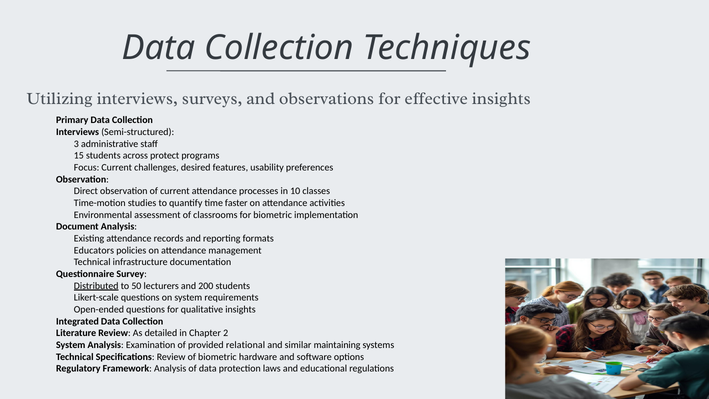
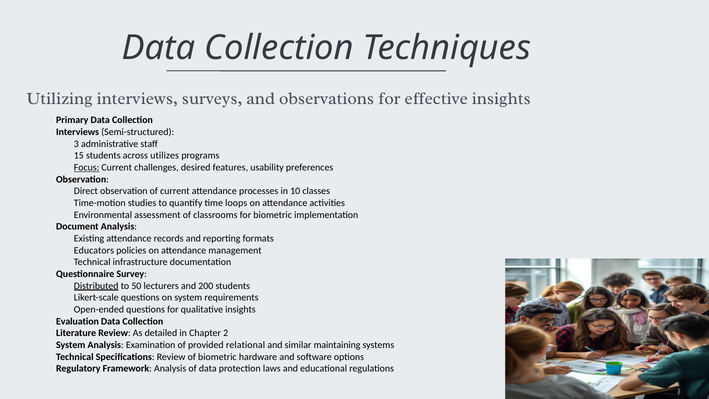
protect: protect -> utilizes (165, 156)
Focus underline: none -> present (87, 167)
faster: faster -> loops (236, 203)
Integrated: Integrated -> Evaluation (77, 321)
